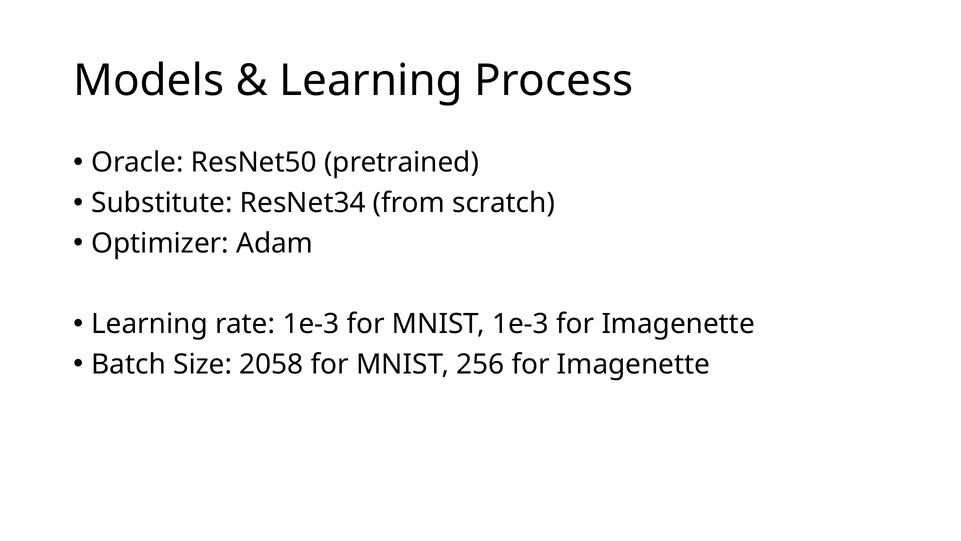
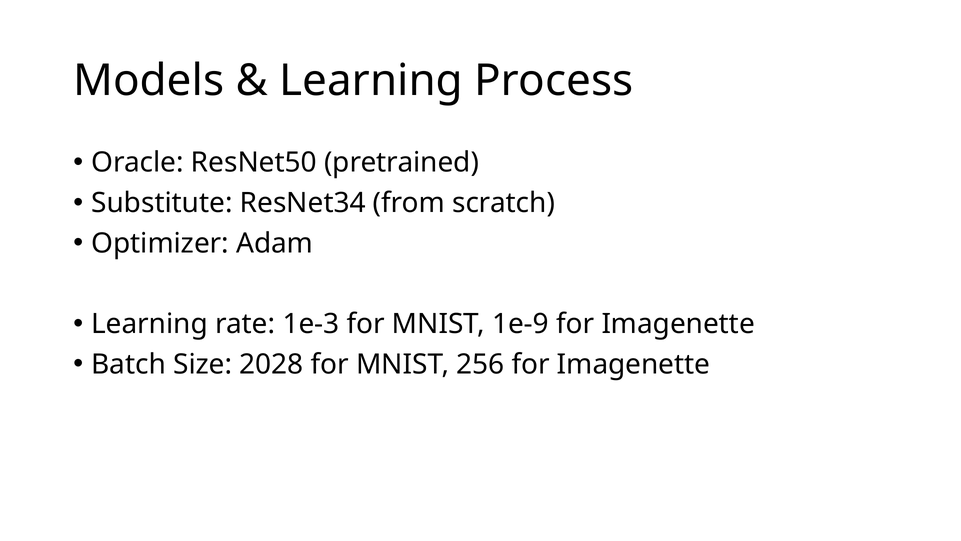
MNIST 1e-3: 1e-3 -> 1e-9 (520, 324)
2058: 2058 -> 2028 (271, 364)
